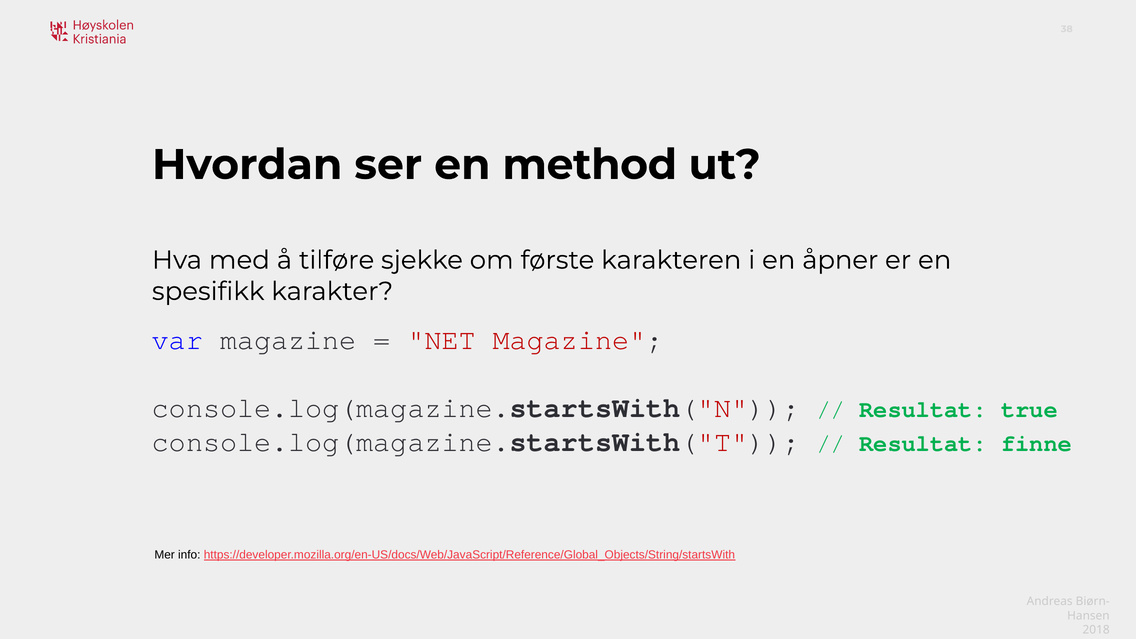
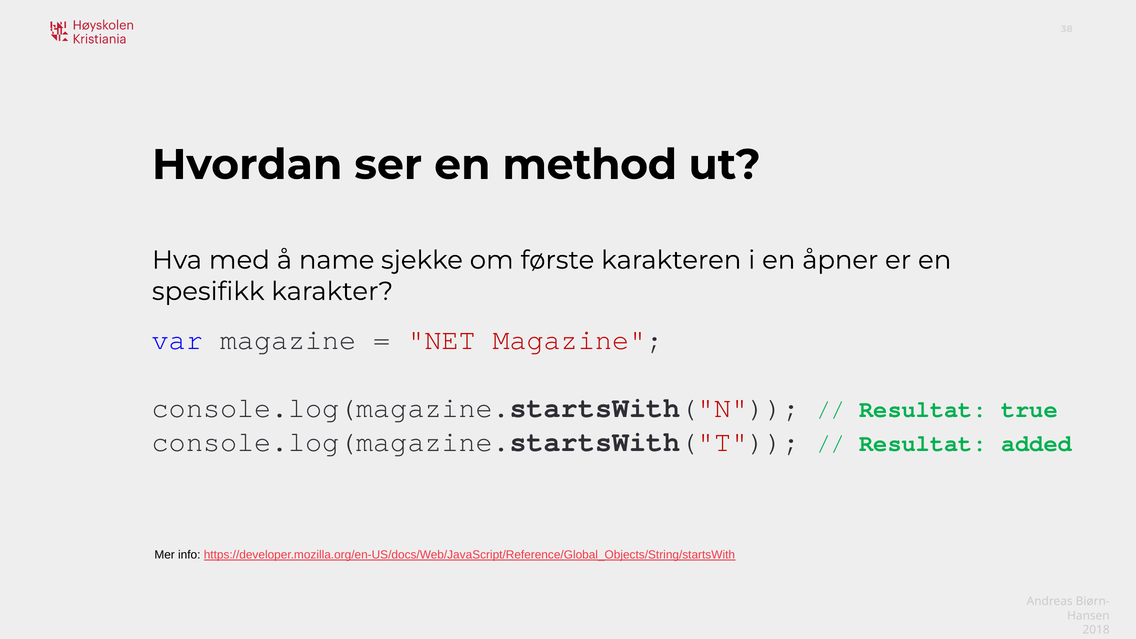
tilføre: tilføre -> name (337, 260)
finne: finne -> added (1037, 444)
